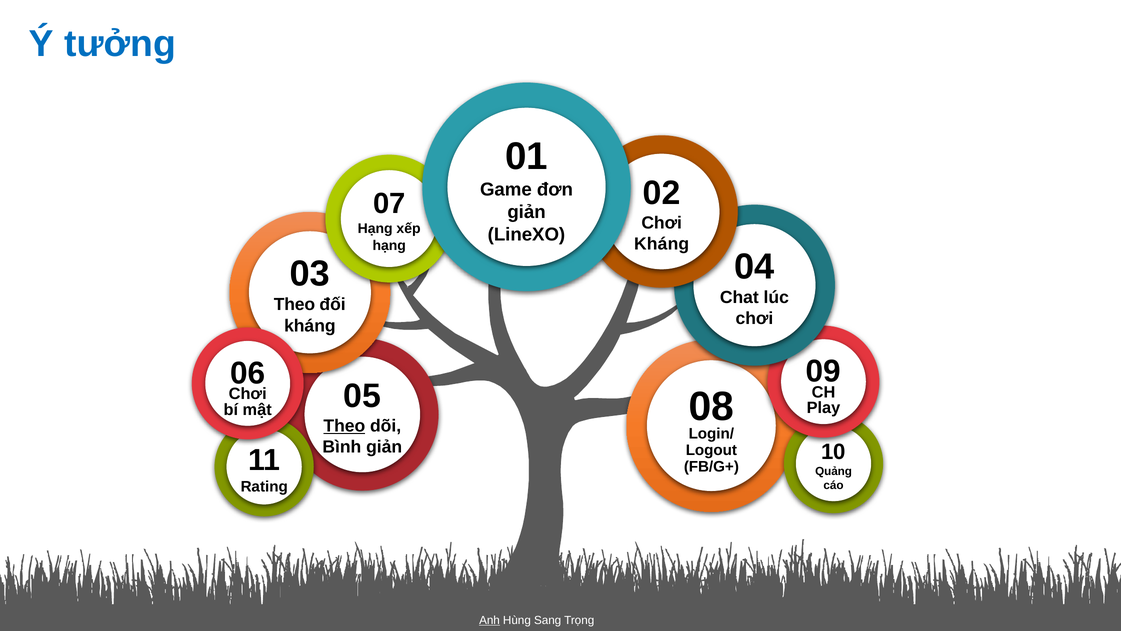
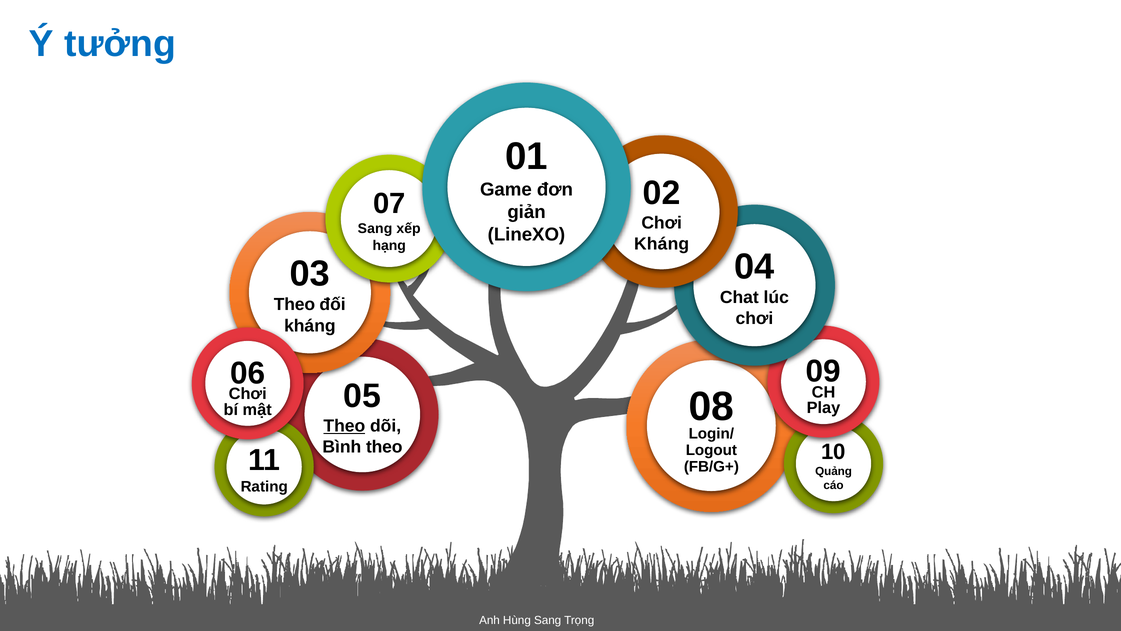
Hạng: Hạng -> Sang (375, 229)
Bình giản: giản -> theo (384, 447)
Anh underline: present -> none (490, 620)
